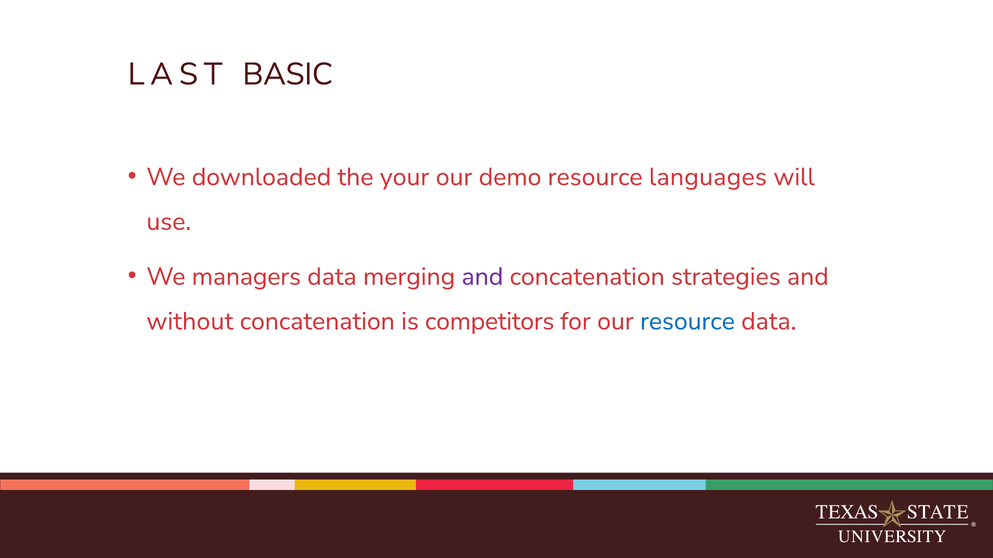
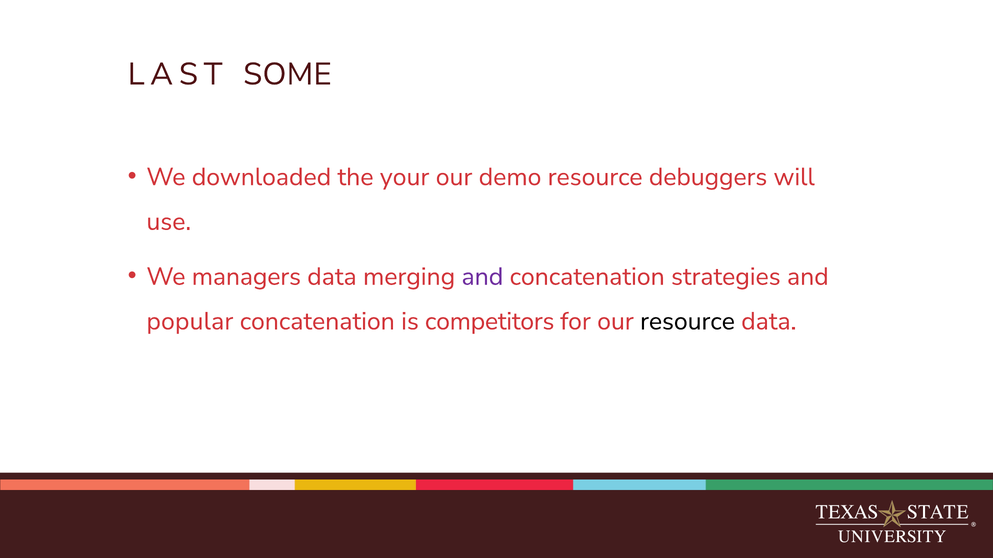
BASIC: BASIC -> SOME (287, 74)
languages: languages -> debuggers (708, 177)
without: without -> popular (190, 322)
resource colour: blue -> black (687, 322)
